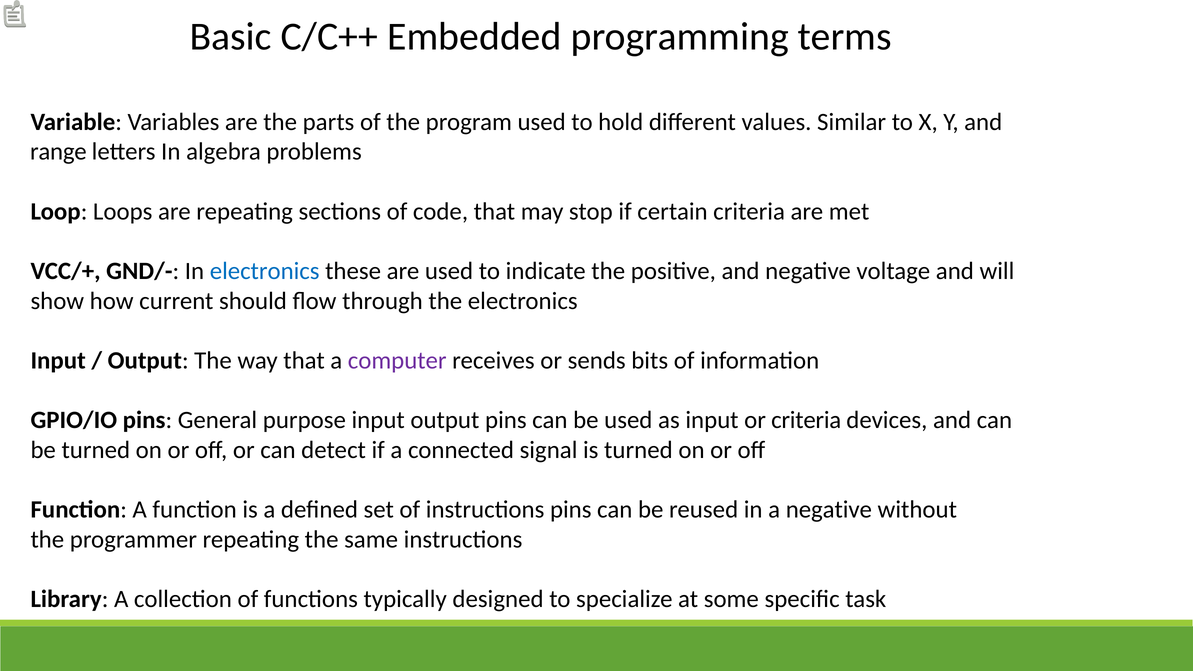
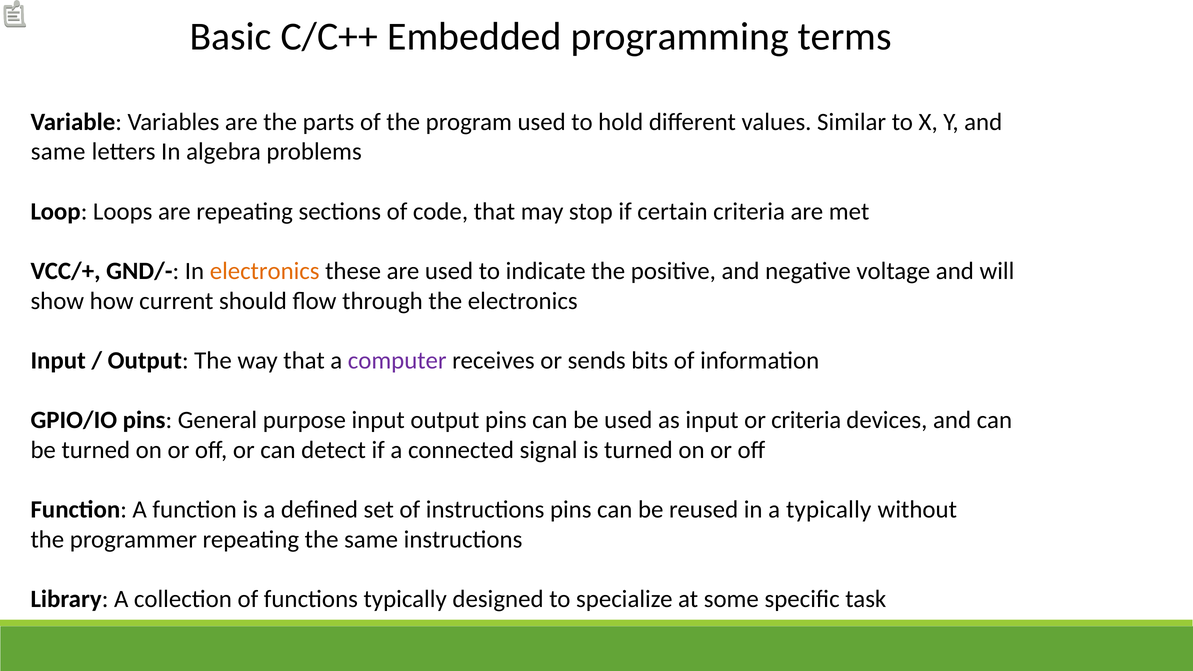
range: range -> same (58, 152)
electronics colour: blue -> orange (265, 271)
a negative: negative -> typically (829, 510)
